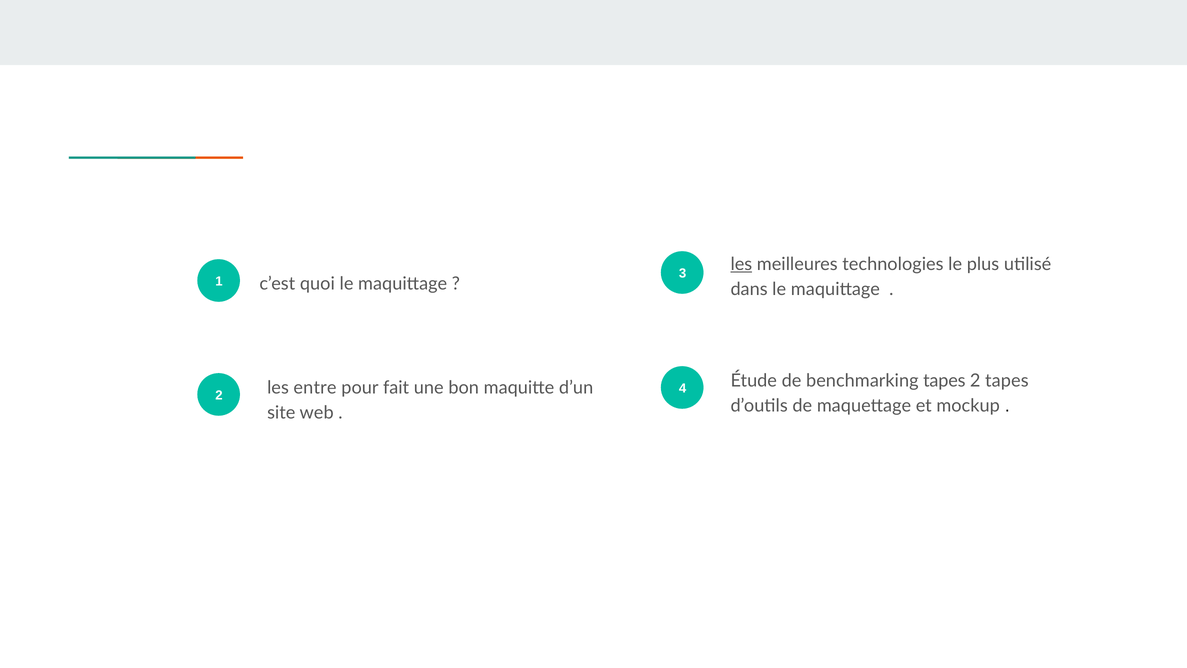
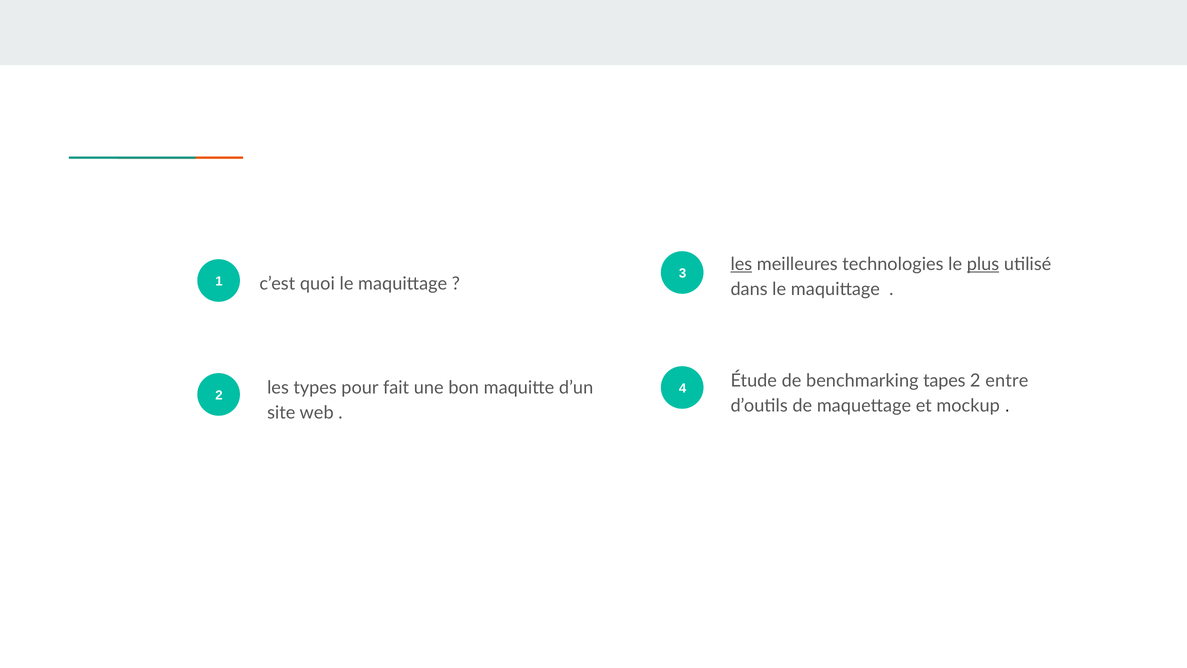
plus underline: none -> present (983, 264)
2 tapes: tapes -> entre (1007, 381)
entre: entre -> types (315, 388)
